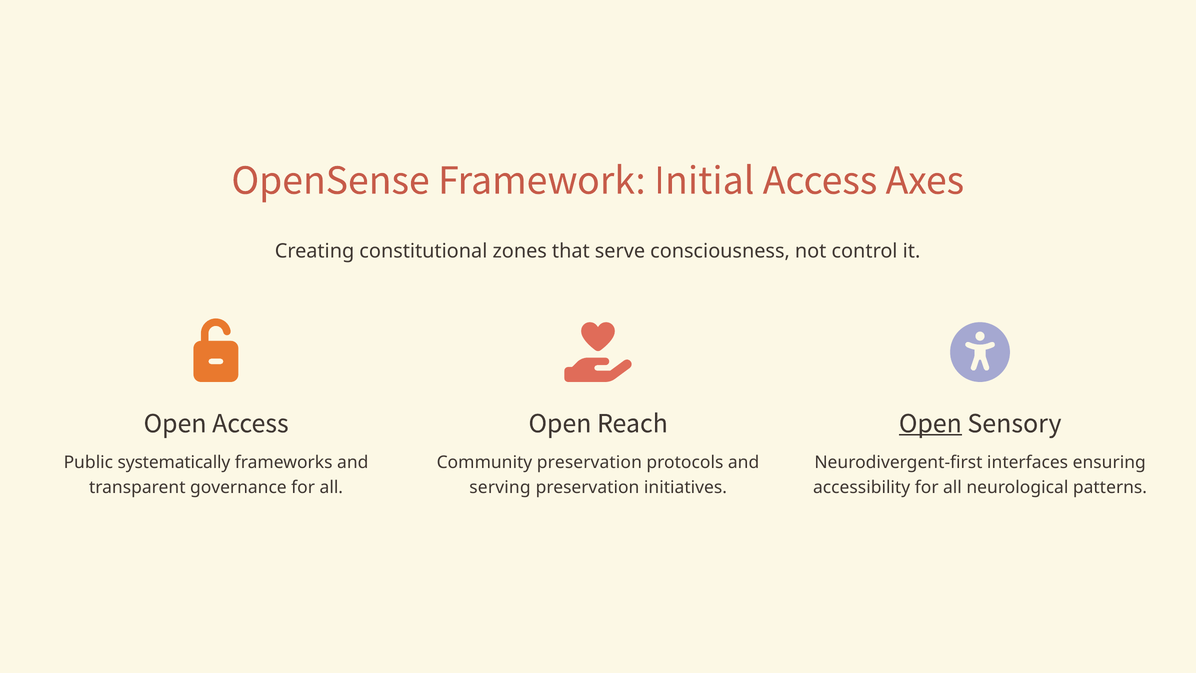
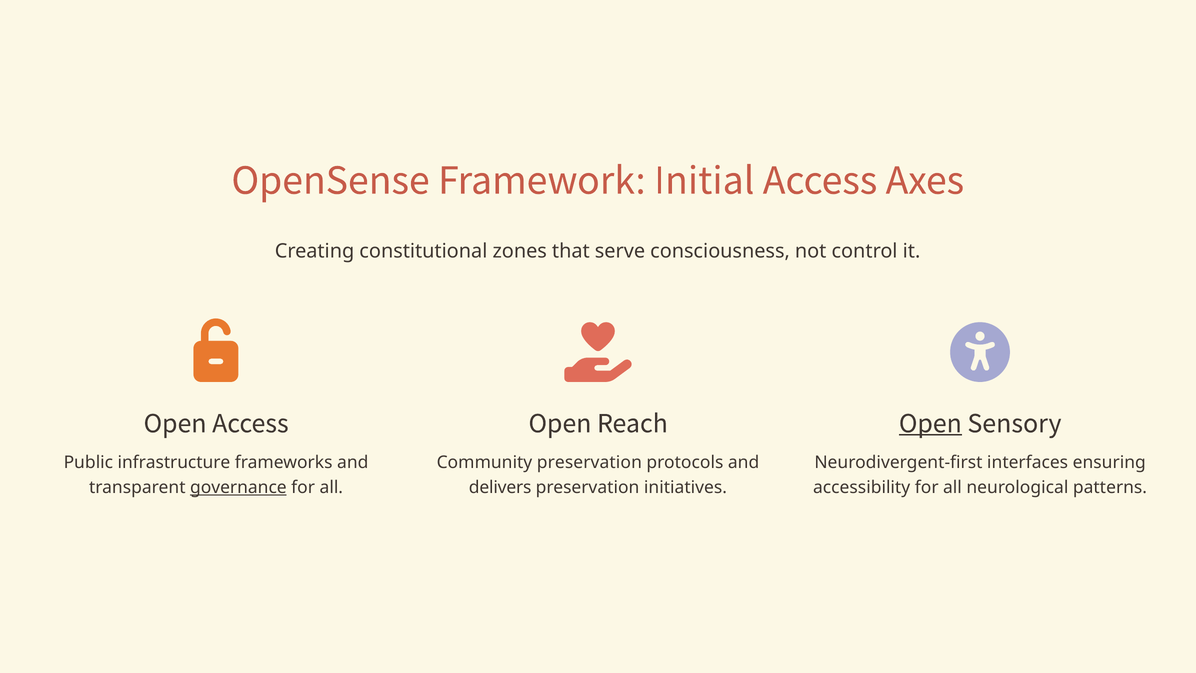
systematically: systematically -> infrastructure (174, 462)
governance underline: none -> present (238, 487)
serving: serving -> delivers (500, 487)
